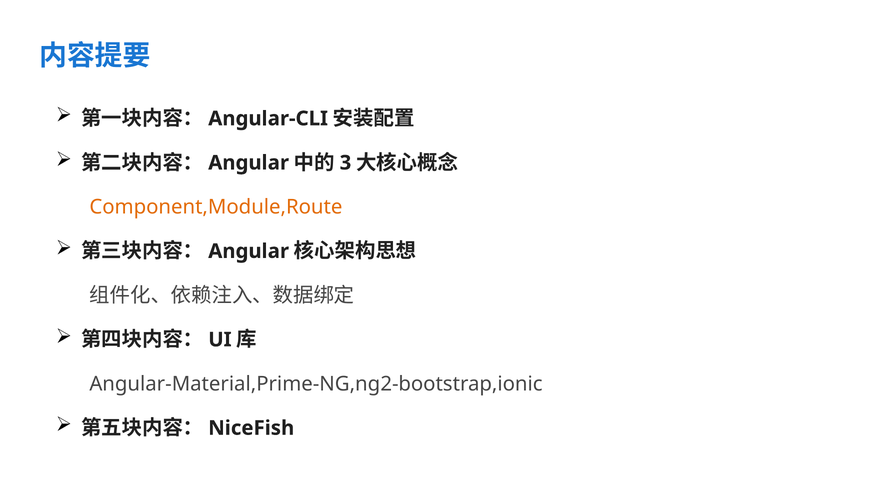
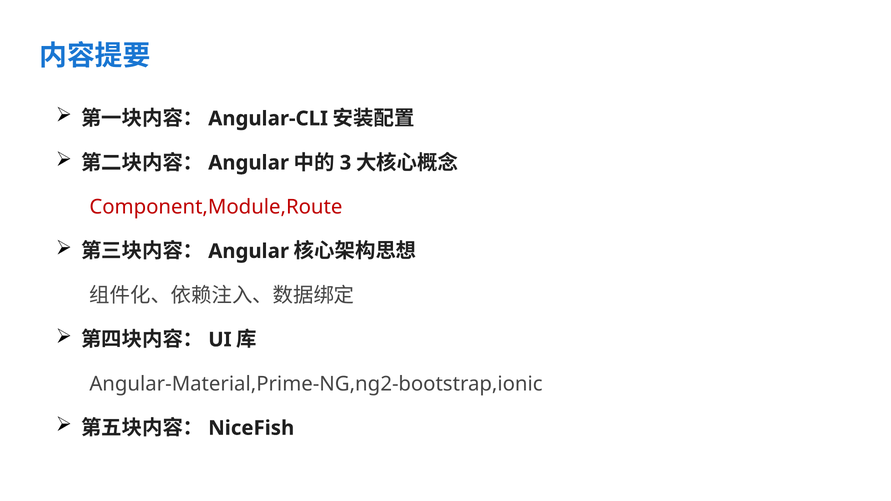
Component,Module,Route colour: orange -> red (216, 207)
